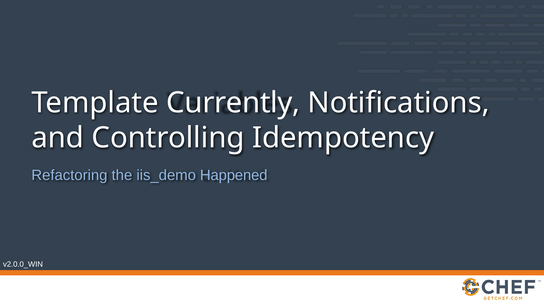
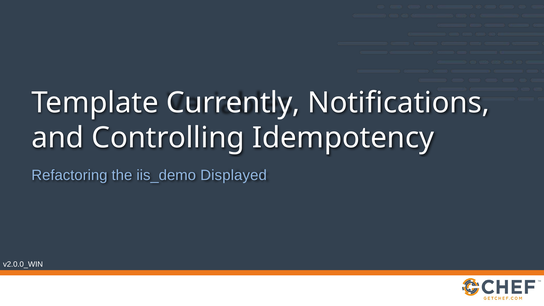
Happened: Happened -> Displayed (234, 175)
